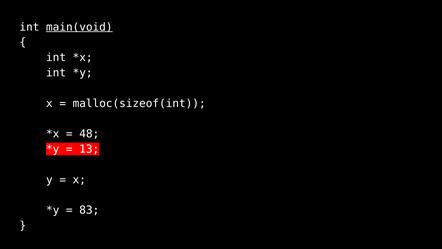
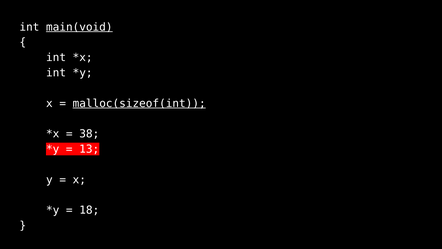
malloc(sizeof(int underline: none -> present (139, 103)
48: 48 -> 38 (89, 134)
83: 83 -> 18 (89, 210)
